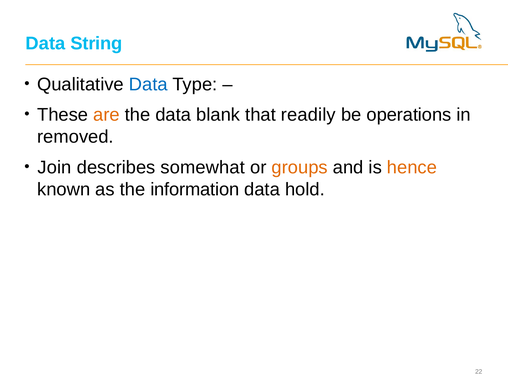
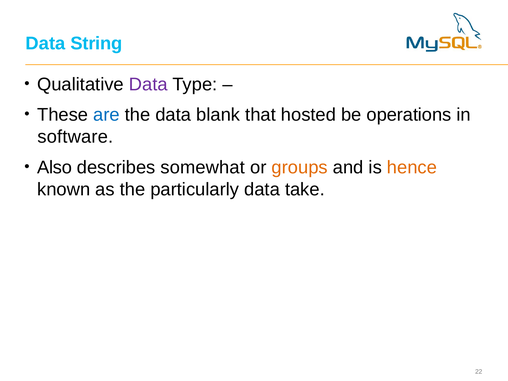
Data colour: blue -> purple (148, 84)
are colour: orange -> blue (107, 115)
readily: readily -> hosted (308, 115)
removed: removed -> software (75, 137)
Join: Join -> Also (55, 167)
information: information -> particularly (195, 189)
hold: hold -> take (305, 189)
